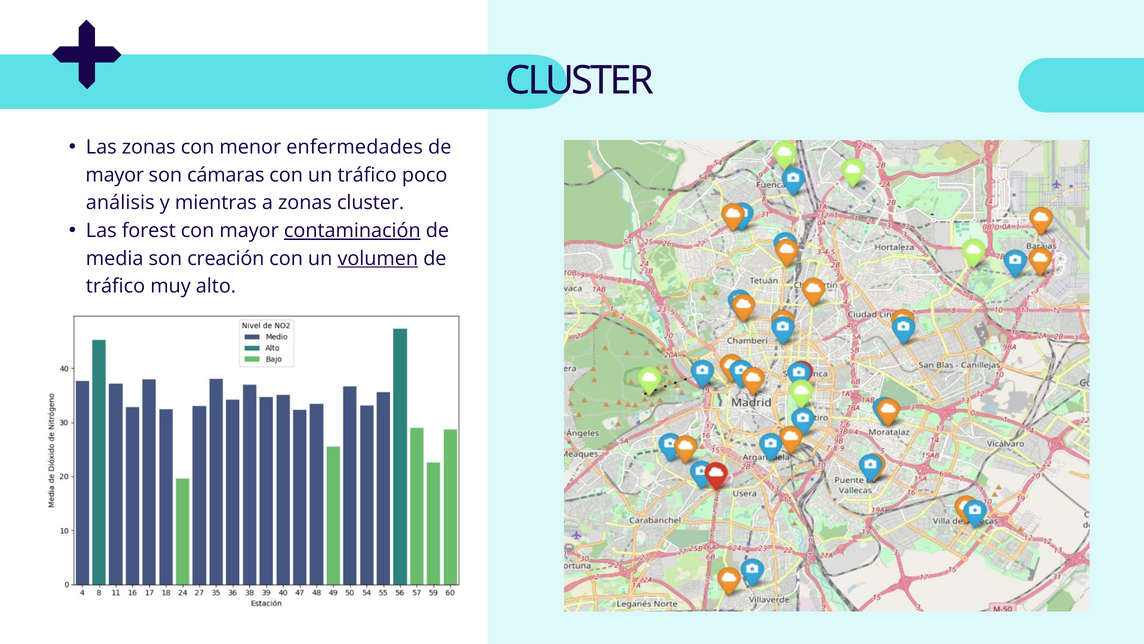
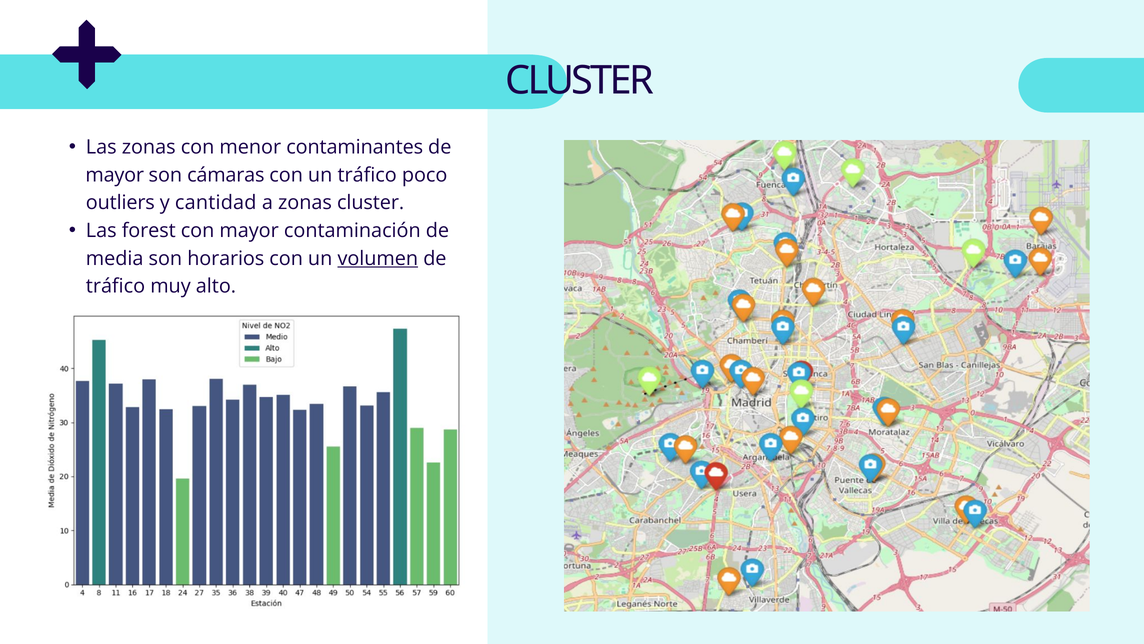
enfermedades: enfermedades -> contaminantes (355, 147)
análisis: análisis -> outliers (120, 203)
mientras: mientras -> cantidad (216, 203)
contaminación underline: present -> none (352, 231)
creación: creación -> horarios (226, 258)
